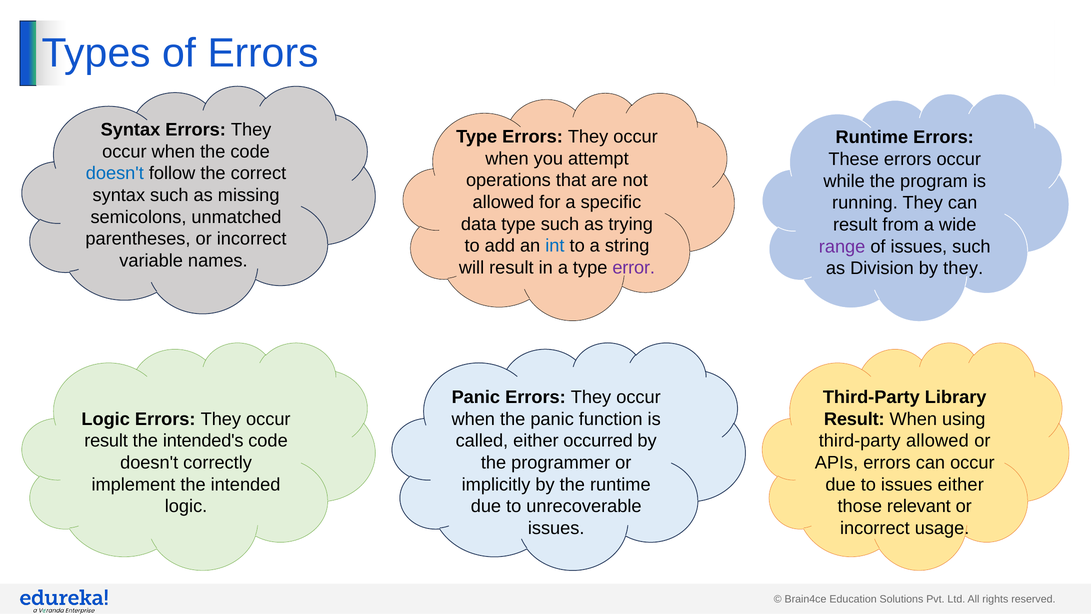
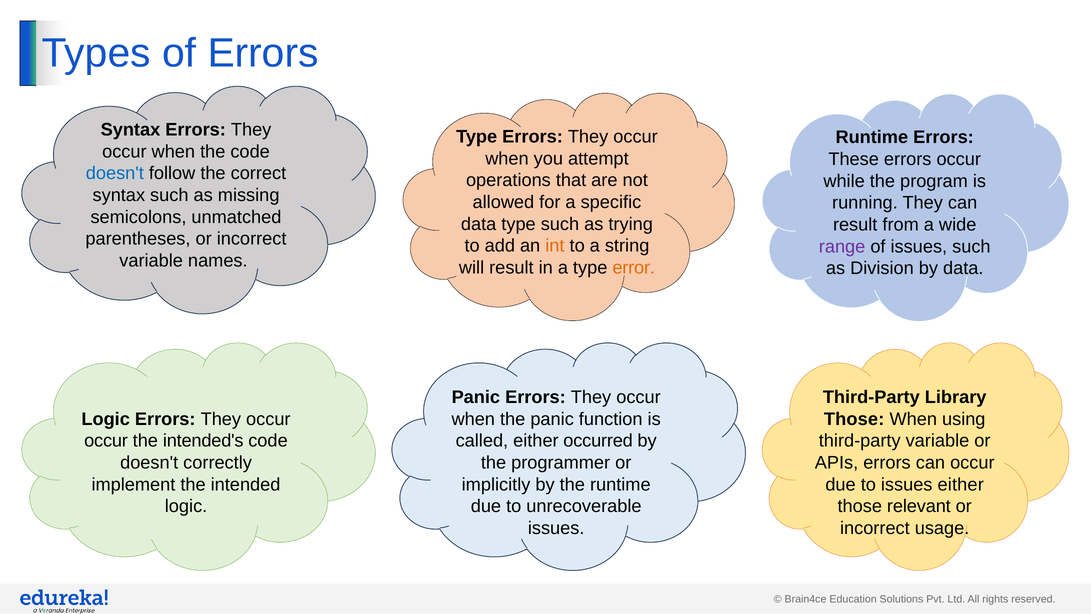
int colour: blue -> orange (555, 246)
error colour: purple -> orange (634, 268)
by they: they -> data (963, 268)
Result: Result -> Those (854, 419)
result: result -> occur (106, 441)
third-party allowed: allowed -> variable (937, 441)
